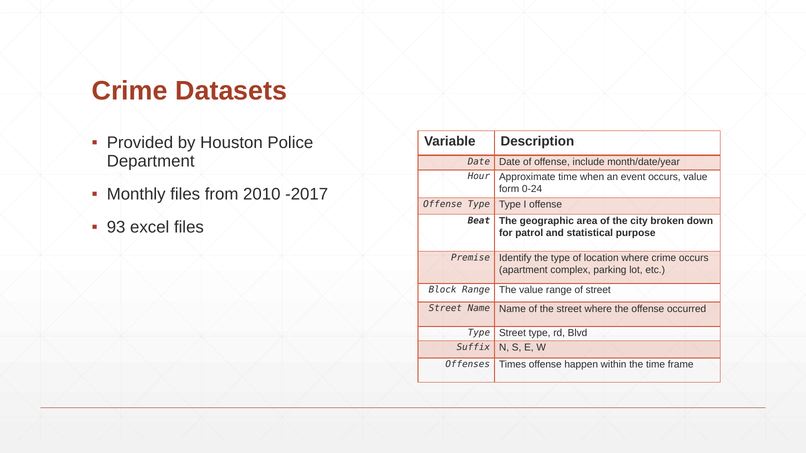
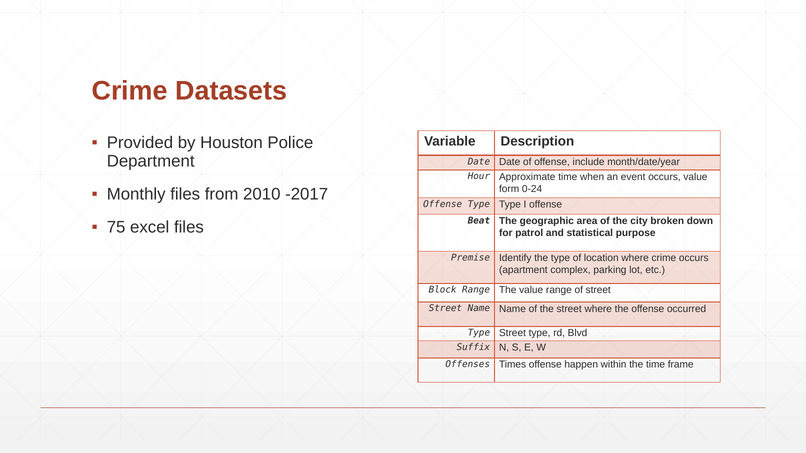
93: 93 -> 75 (116, 228)
